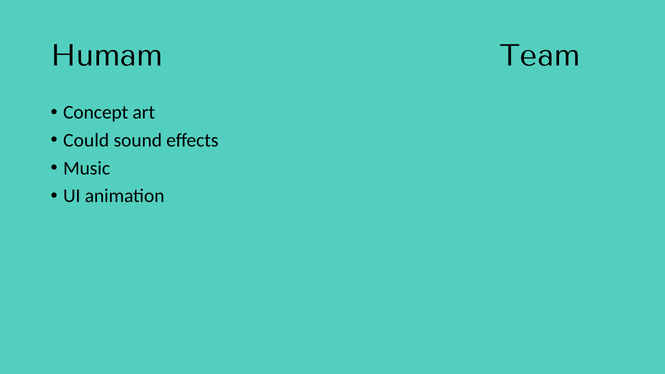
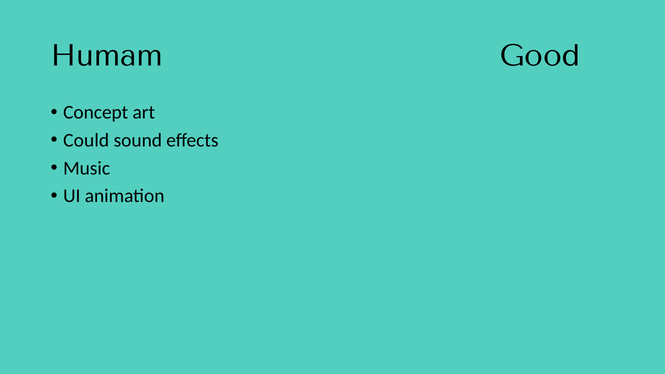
Team: Team -> Good (540, 56)
